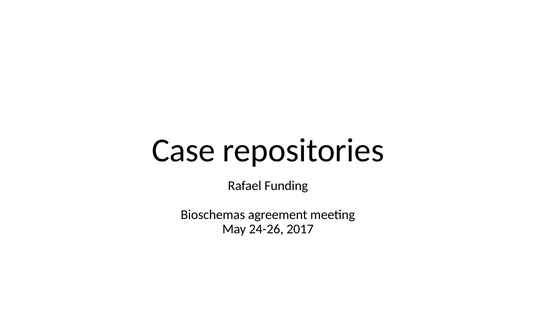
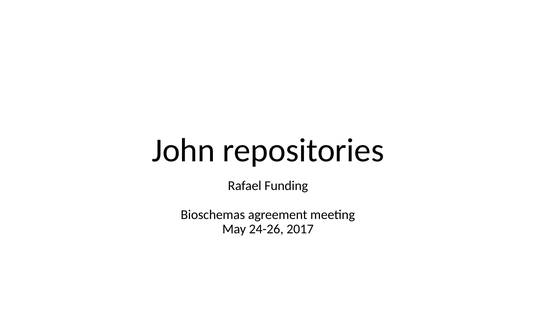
Case: Case -> John (183, 150)
